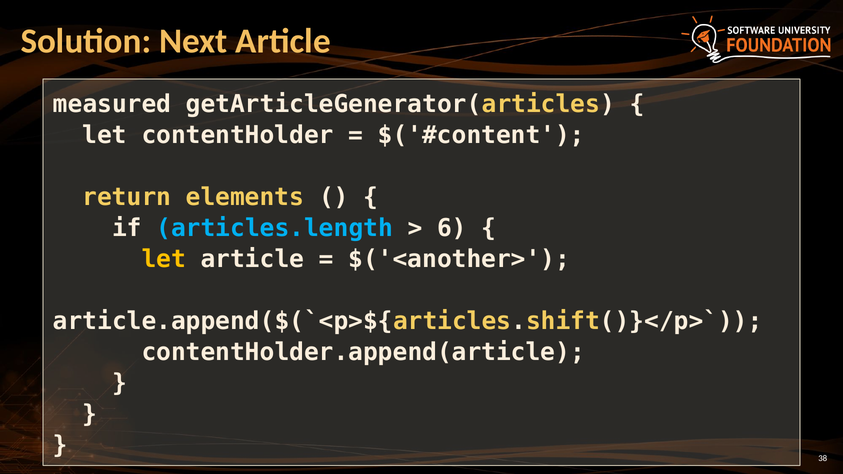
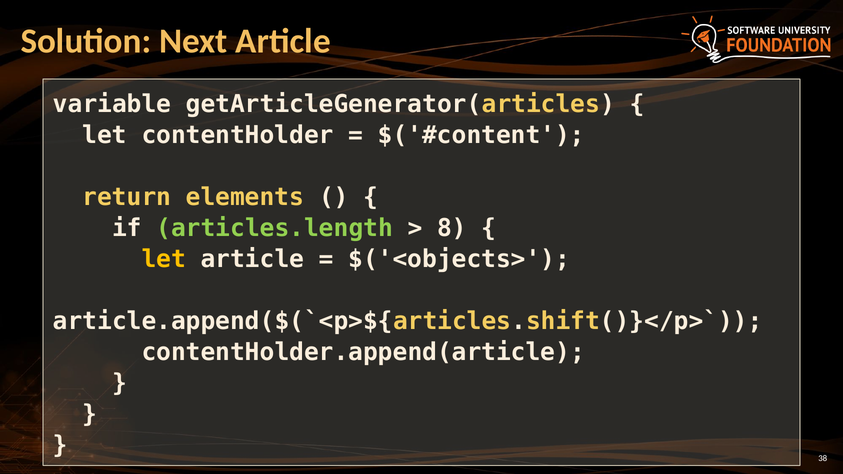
measured: measured -> variable (112, 104)
articles.length colour: light blue -> light green (275, 228)
6: 6 -> 8 (452, 228)
$('<another>: $('<another> -> $('<objects> (459, 259)
